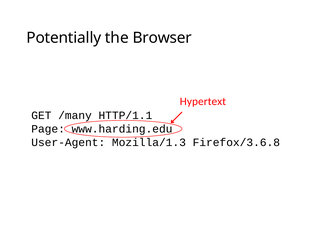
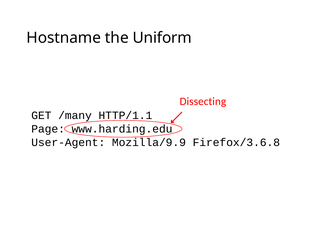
Potentially: Potentially -> Hostname (64, 38)
Browser: Browser -> Uniform (162, 38)
Hypertext: Hypertext -> Dissecting (203, 102)
Mozilla/1.3: Mozilla/1.3 -> Mozilla/9.9 (149, 142)
